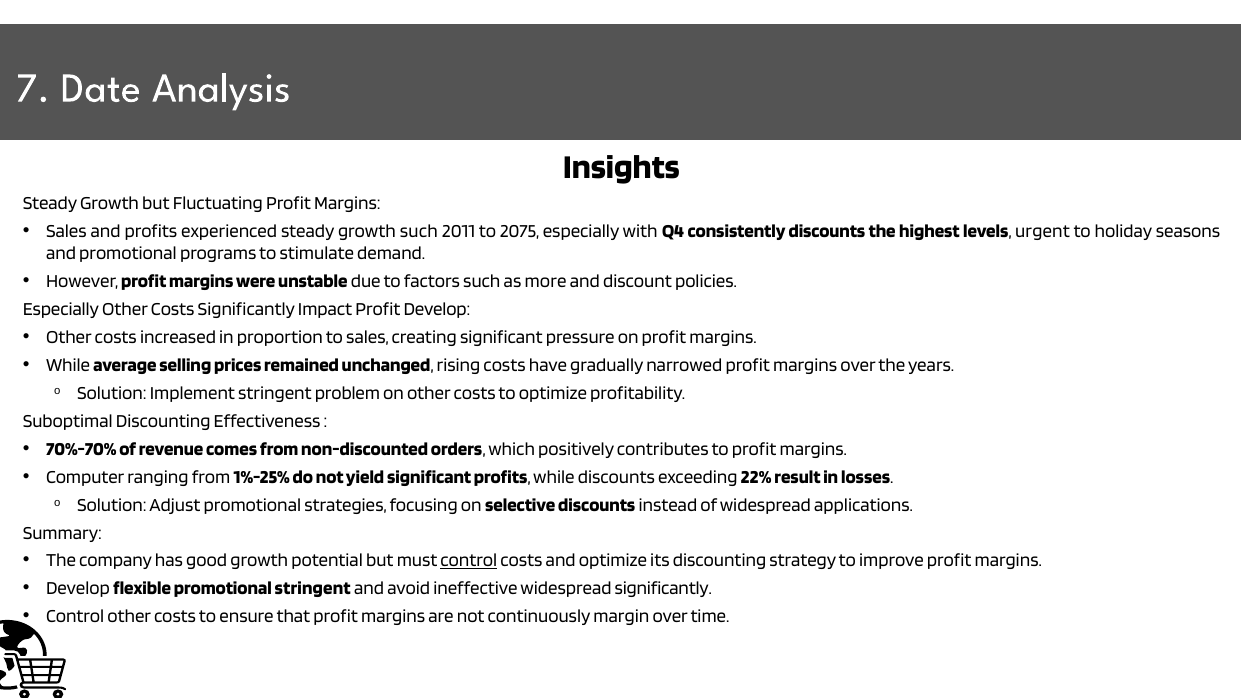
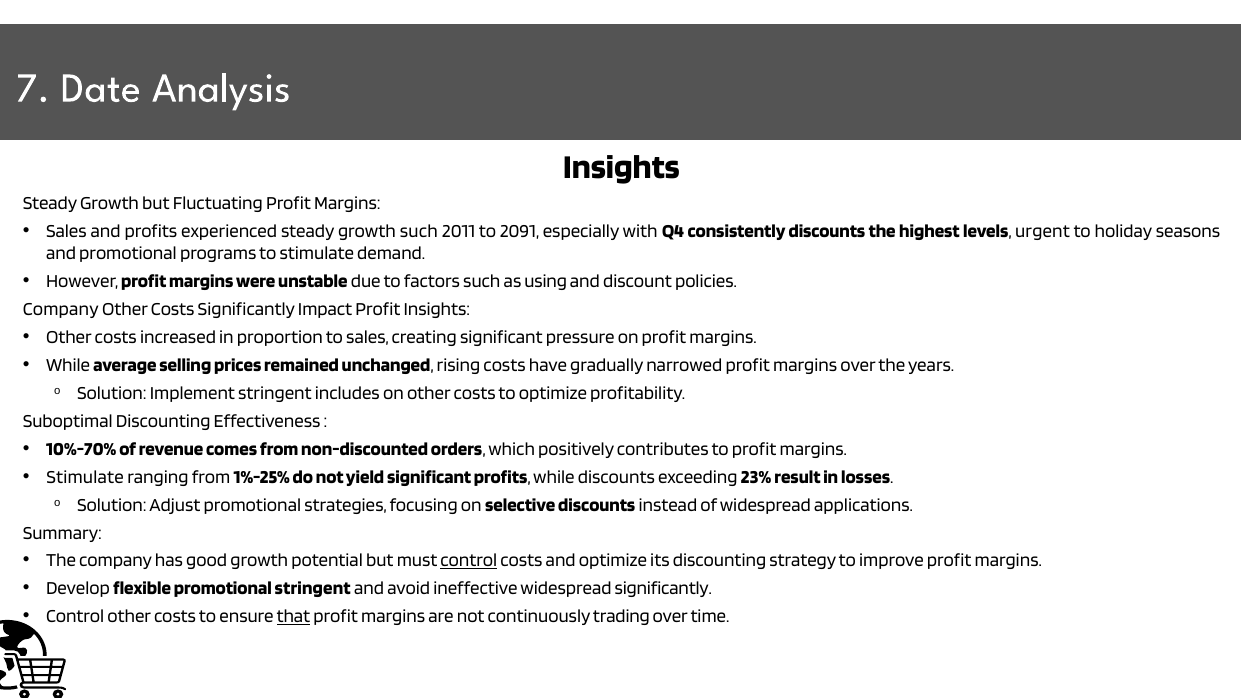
2075: 2075 -> 2091 (520, 231)
more: more -> using (546, 282)
Especially: Especially -> Company (61, 309)
Profit Develop: Develop -> Insights (437, 309)
problem: problem -> includes (347, 393)
70%-70%: 70%-70% -> 10%-70% (81, 449)
Computer: Computer -> Stimulate (85, 477)
22%: 22% -> 23% (756, 477)
that underline: none -> present (293, 617)
margin: margin -> trading (621, 617)
